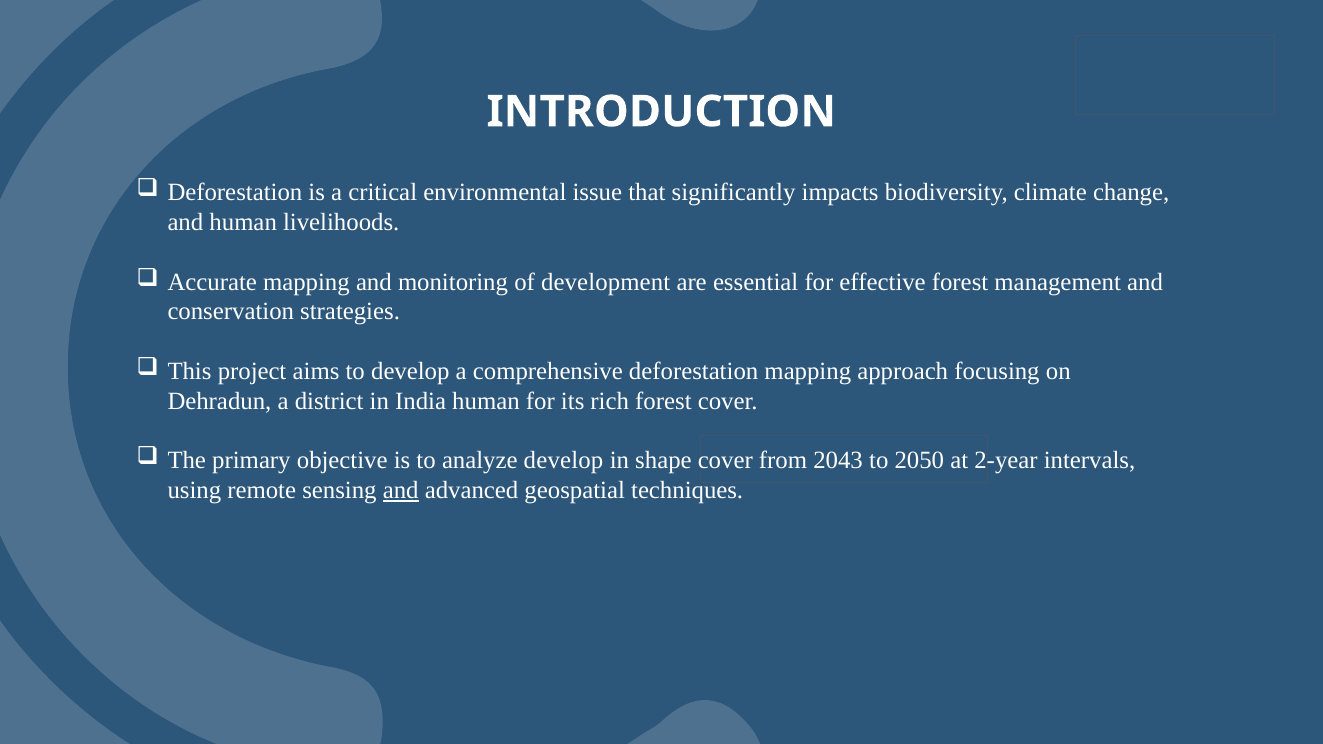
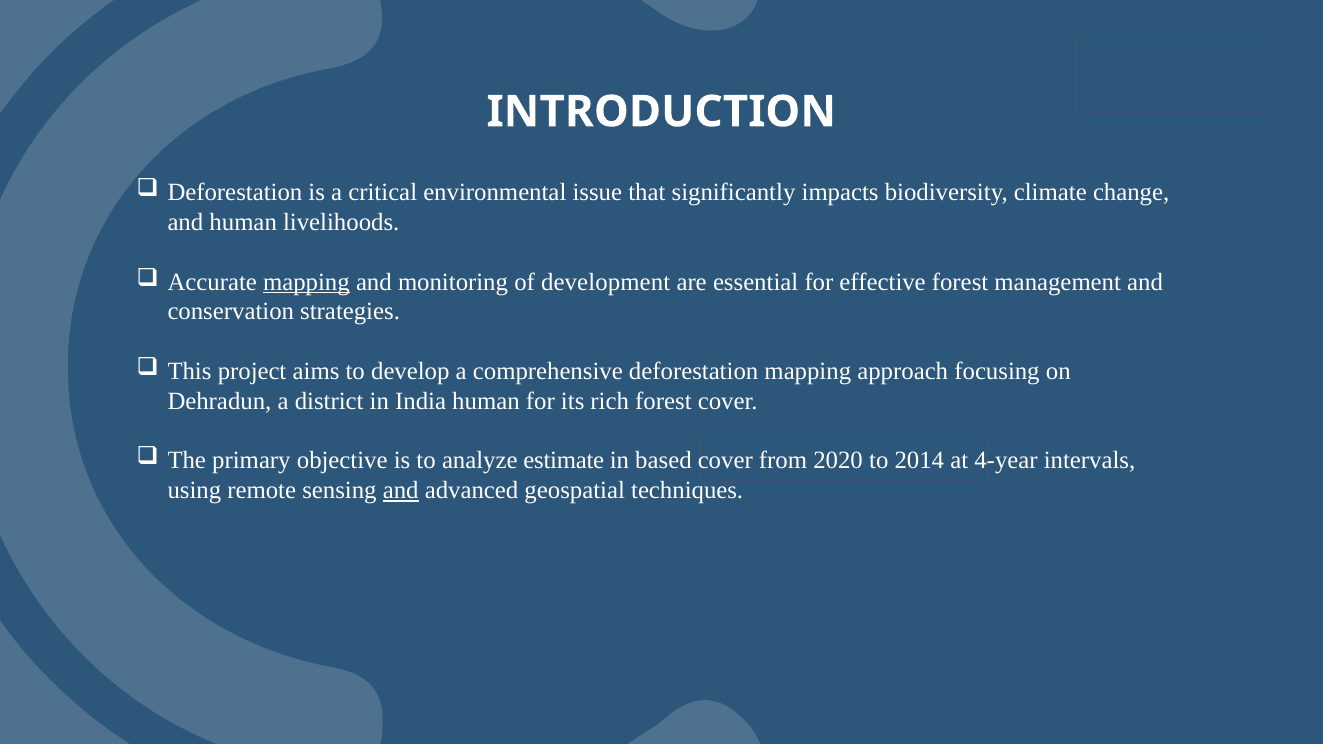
mapping underline: none -> present (306, 282)
analyze develop: develop -> estimate (564, 461)
shape: shape -> based (663, 461)
2043: 2043 -> 2020 (838, 461)
2050: 2050 -> 2014 (919, 461)
2-year: 2-year -> 4-year (1006, 461)
